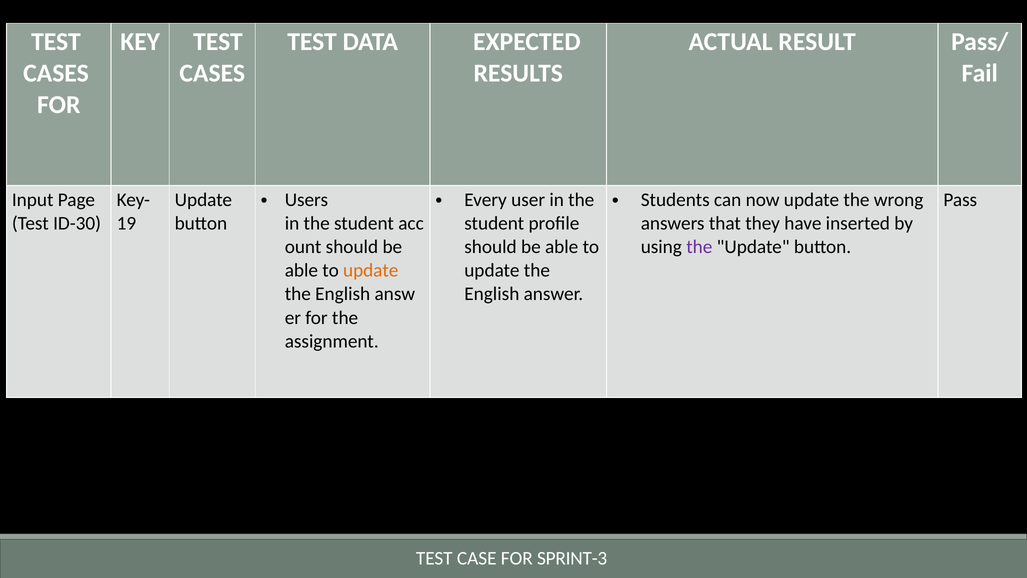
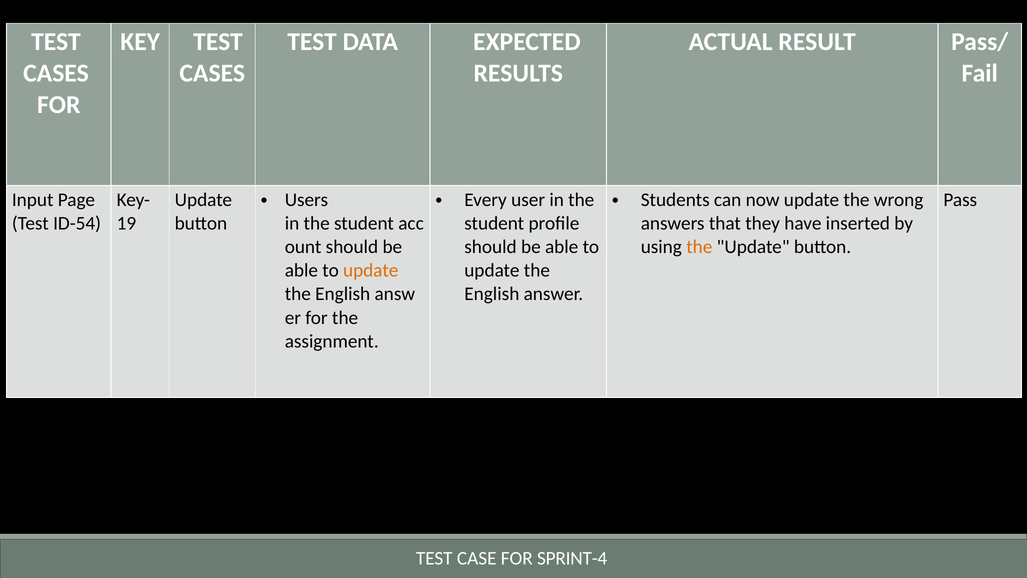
ID-30: ID-30 -> ID-54 (77, 223)
the colour: purple -> orange (699, 247)
SPRINT-3: SPRINT-3 -> SPRINT-4 (572, 558)
